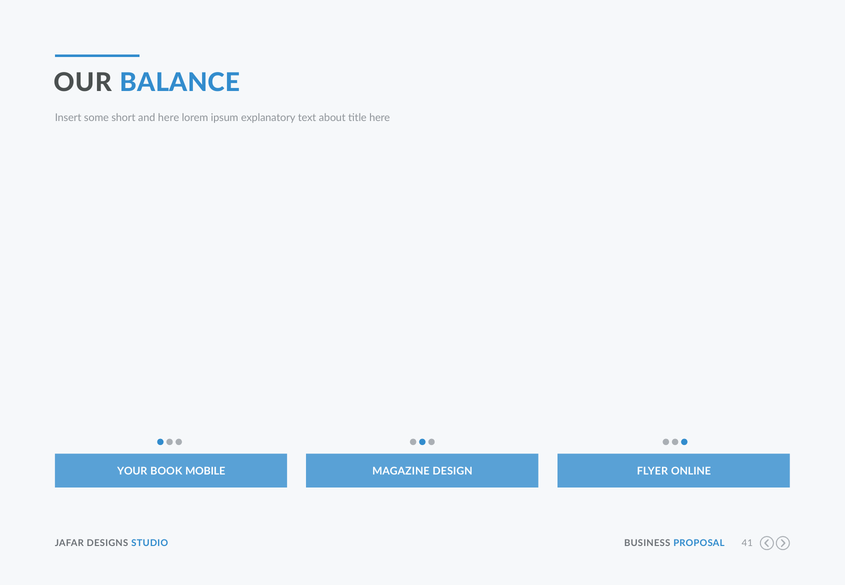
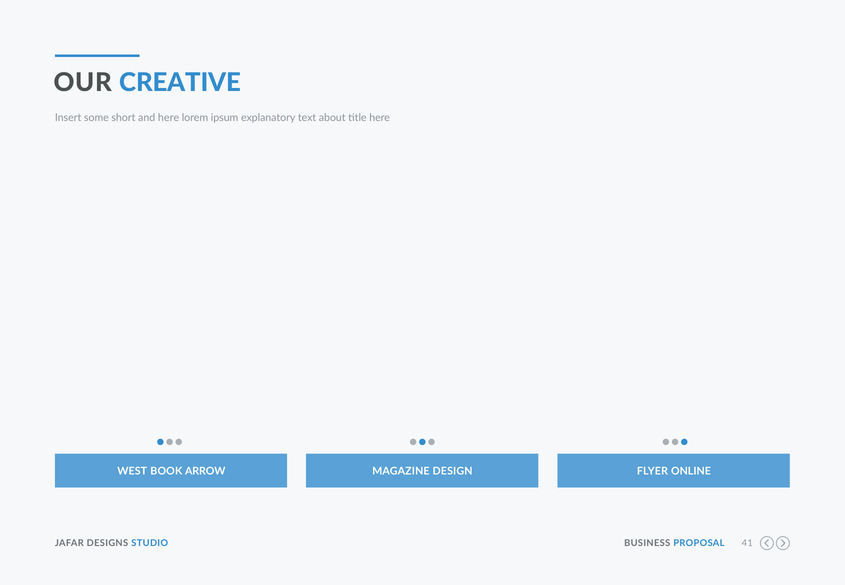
BALANCE: BALANCE -> CREATIVE (180, 83)
YOUR: YOUR -> WEST (132, 471)
MOBILE: MOBILE -> ARROW (205, 471)
